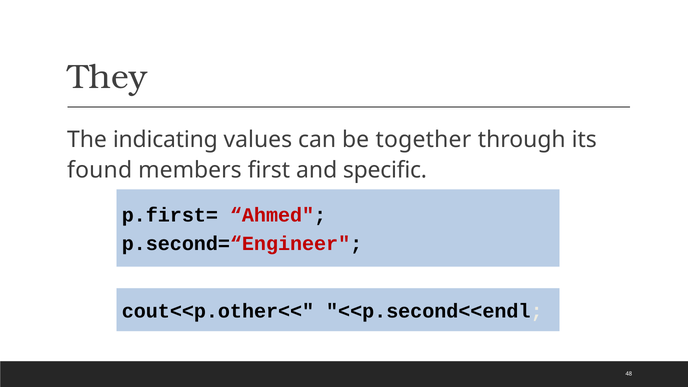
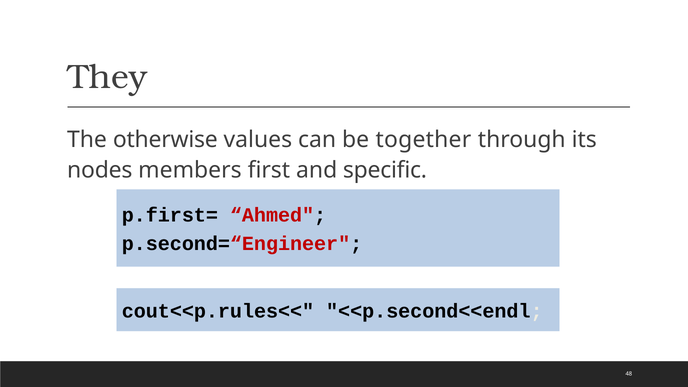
indicating: indicating -> otherwise (165, 140)
found: found -> nodes (100, 170)
cout<<p.other<<: cout<<p.other<< -> cout<<p.rules<< (218, 311)
